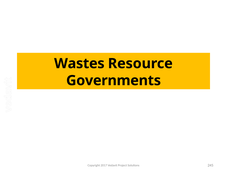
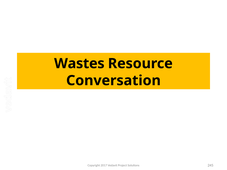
Governments: Governments -> Conversation (113, 81)
